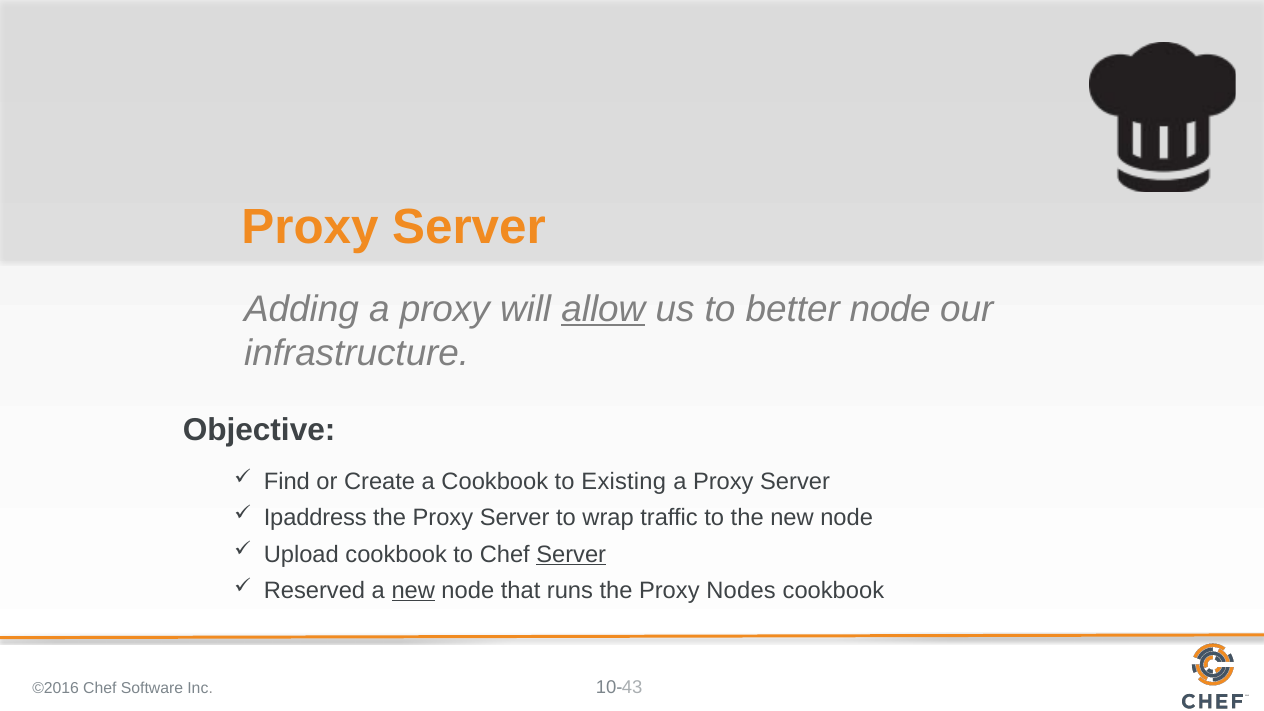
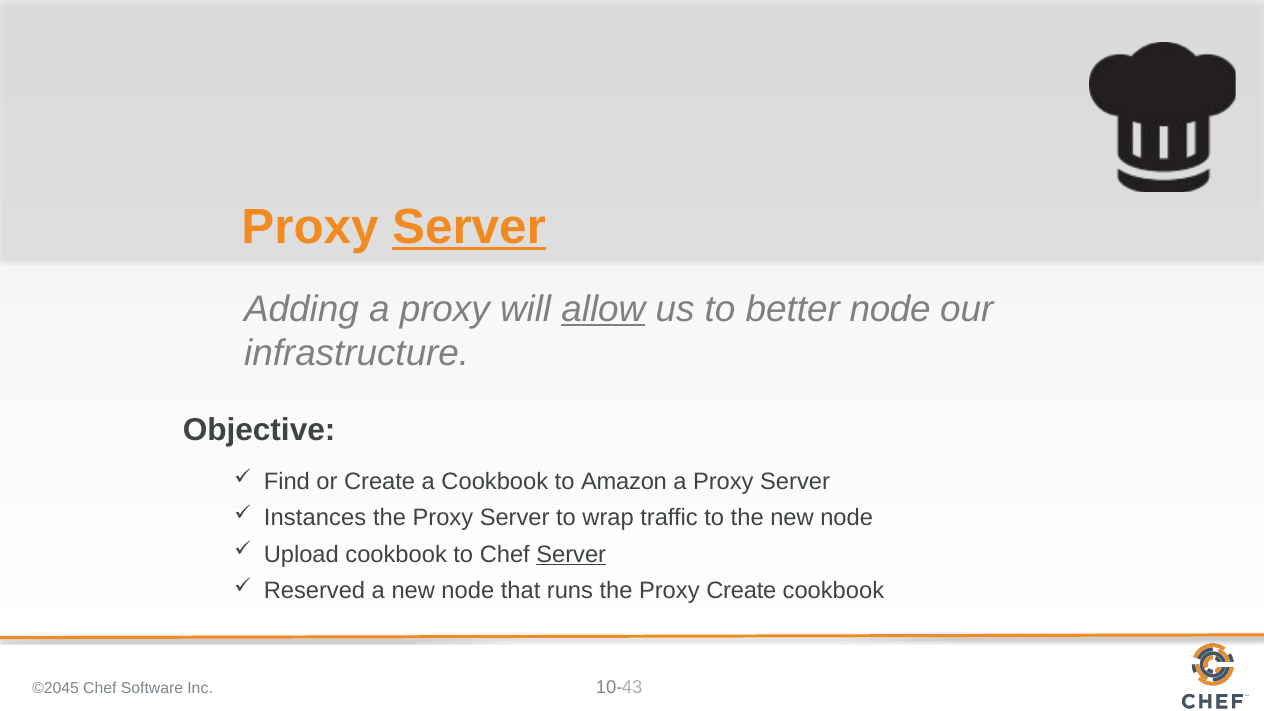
Server underline: none -> present (469, 228)
Existing: Existing -> Amazon (624, 482)
Ipaddress: Ipaddress -> Instances (315, 518)
new underline: present -> none (413, 591)
Proxy Nodes: Nodes -> Create (741, 591)
©2016: ©2016 -> ©2045 (56, 688)
